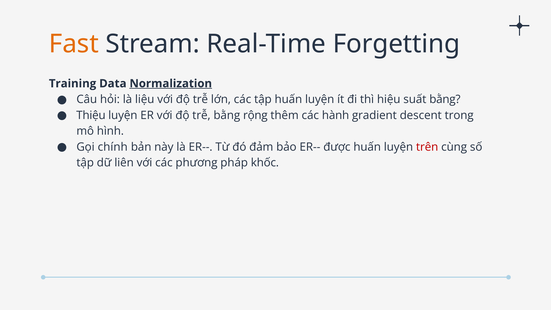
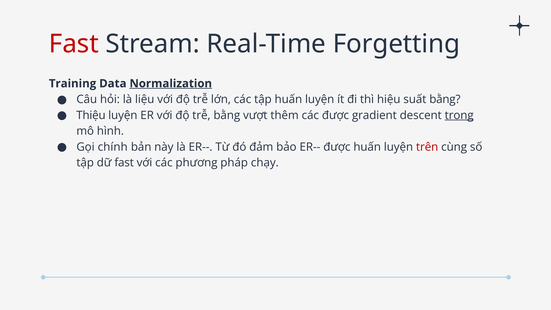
Fast colour: orange -> red (74, 44)
rộng: rộng -> vượt (255, 115)
các hành: hành -> được (336, 115)
trong underline: none -> present (459, 115)
dữ liên: liên -> fast (124, 163)
khốc: khốc -> chạy (265, 163)
